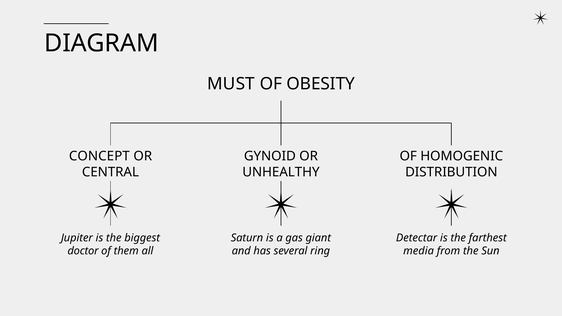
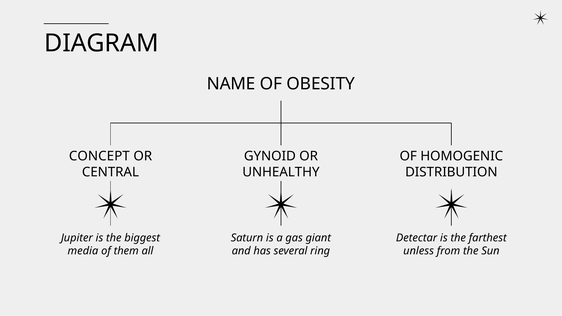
MUST: MUST -> NAME (231, 84)
doctor: doctor -> media (83, 251)
media: media -> unless (419, 251)
